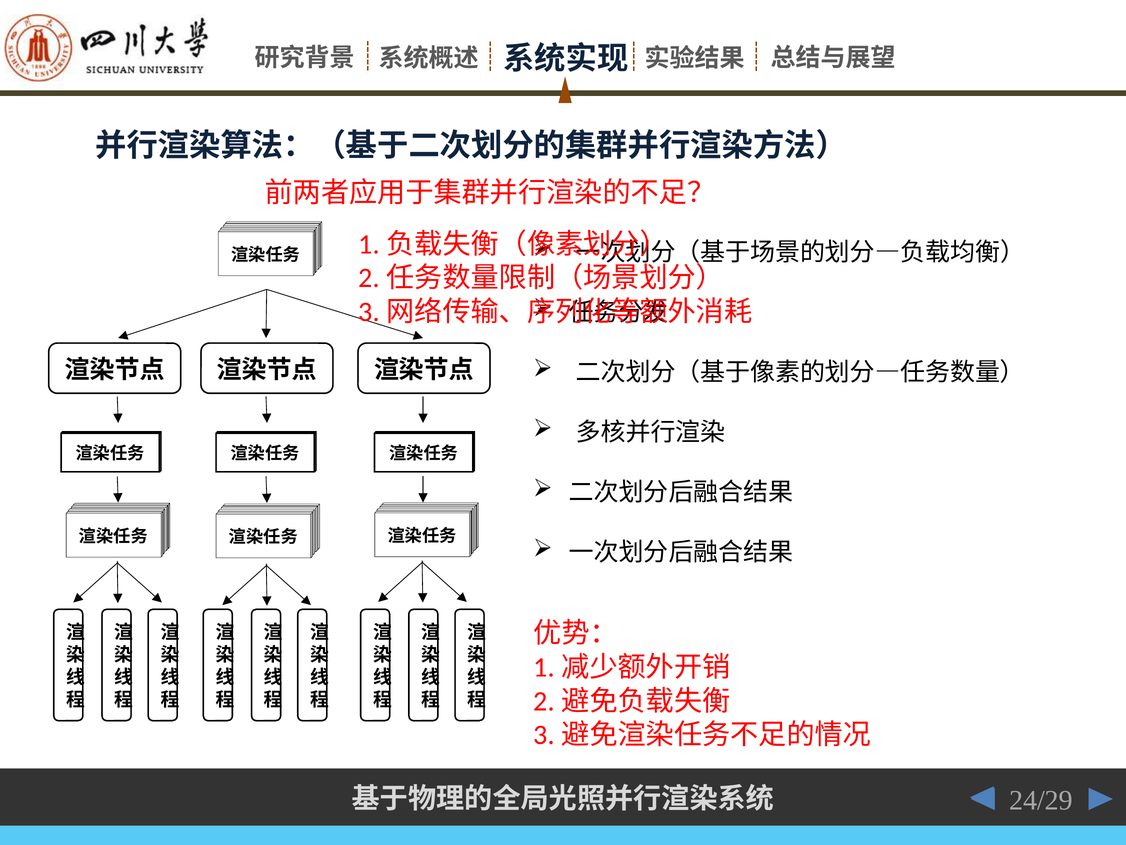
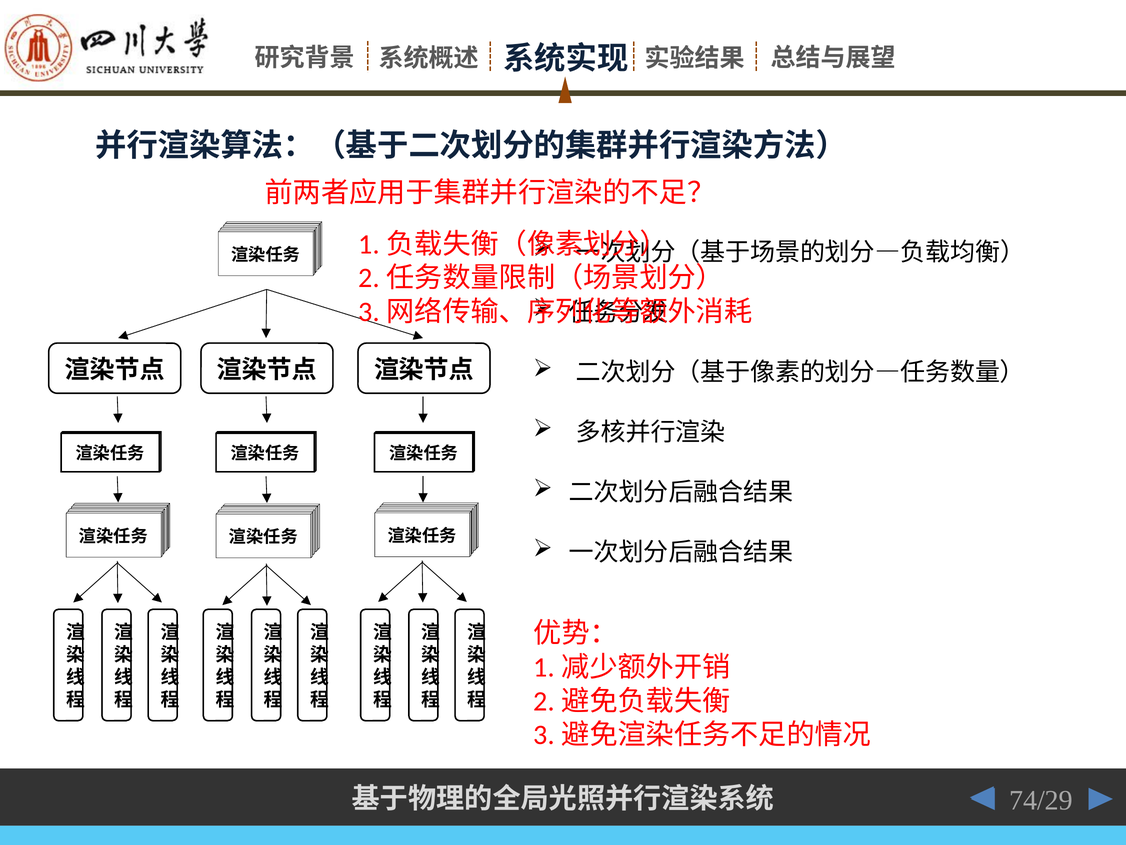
24/29: 24/29 -> 74/29 (1041, 800)
